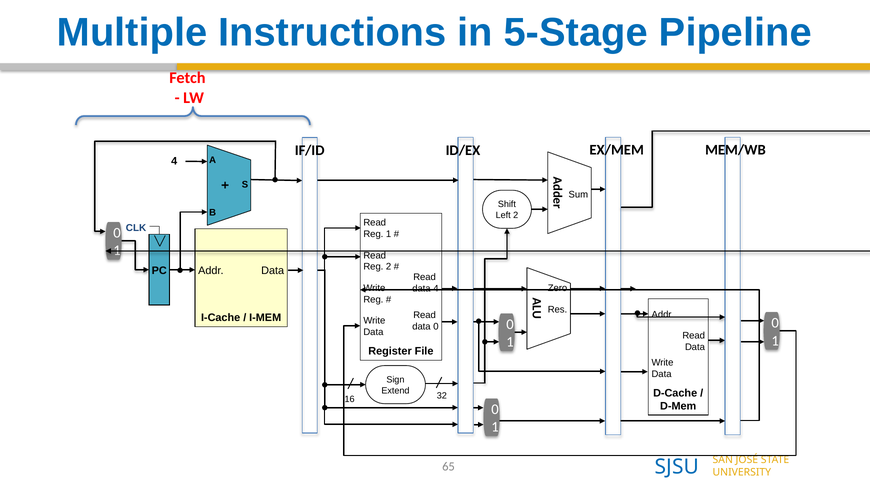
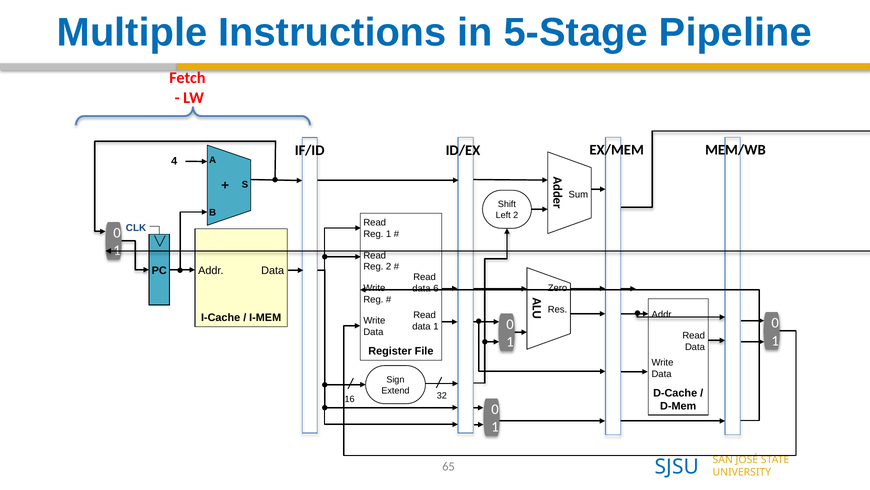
data 4: 4 -> 6 (436, 288)
0: 0 -> 1 (436, 326)
